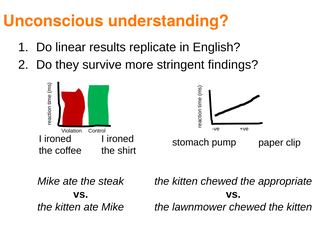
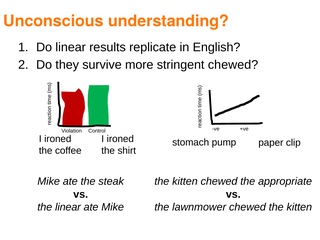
stringent findings: findings -> chewed (233, 65)
kitten: kitten -> linear (68, 207)
